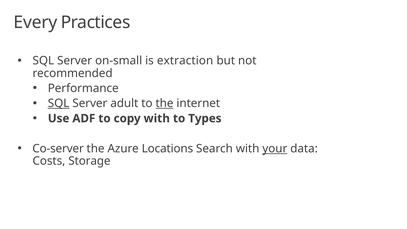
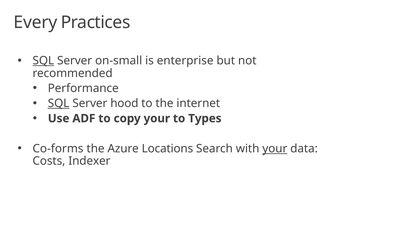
SQL underline: none -> present (43, 61)
extraction: extraction -> enterprise (185, 61)
adult: adult -> hood (124, 103)
the underline: present -> none (164, 103)
copy with: with -> your (157, 118)
Co-server: Co-server -> Co-forms (58, 149)
Storage: Storage -> Indexer (89, 161)
